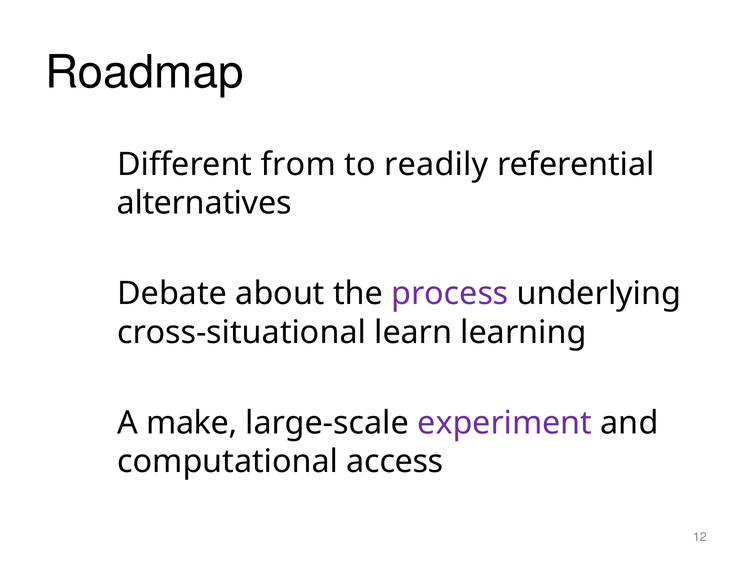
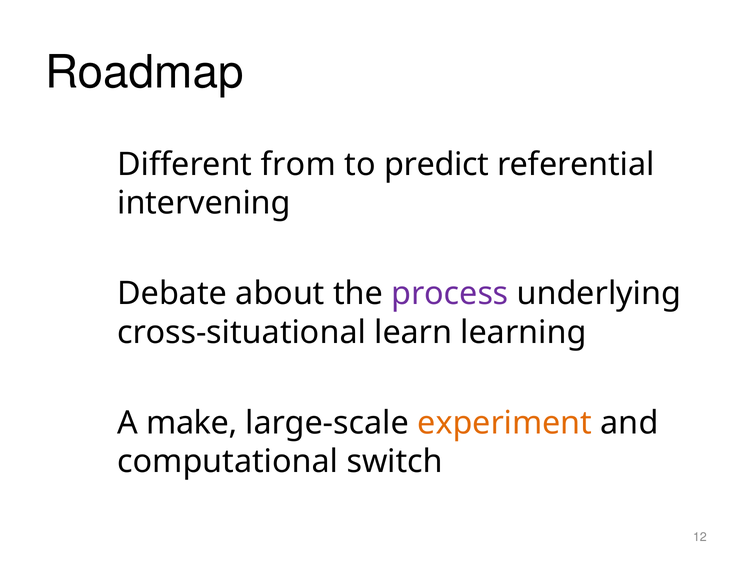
readily: readily -> predict (437, 164)
alternatives: alternatives -> intervening (204, 203)
experiment colour: purple -> orange (505, 423)
access: access -> switch (395, 462)
